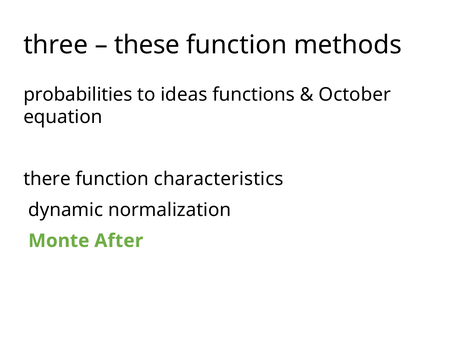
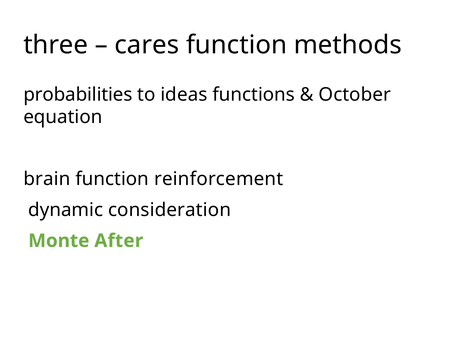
these: these -> cares (147, 45)
there: there -> brain (47, 179)
characteristics: characteristics -> reinforcement (219, 179)
normalization: normalization -> consideration (170, 210)
